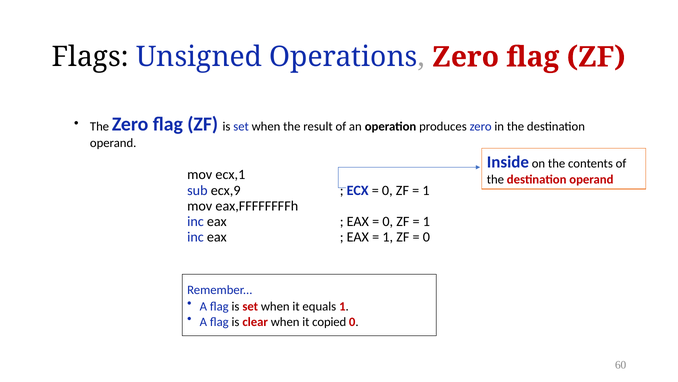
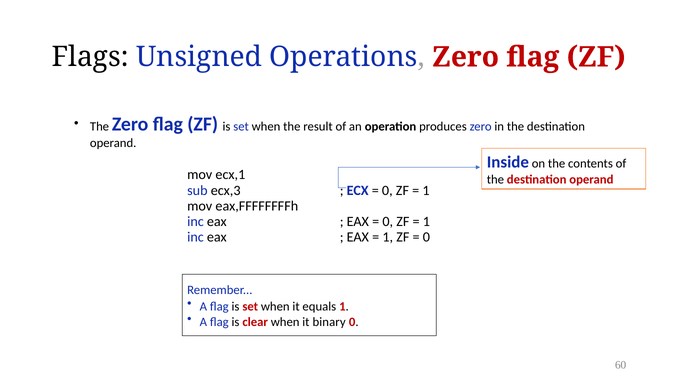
ecx,9: ecx,9 -> ecx,3 (226, 190)
copied: copied -> binary (329, 321)
